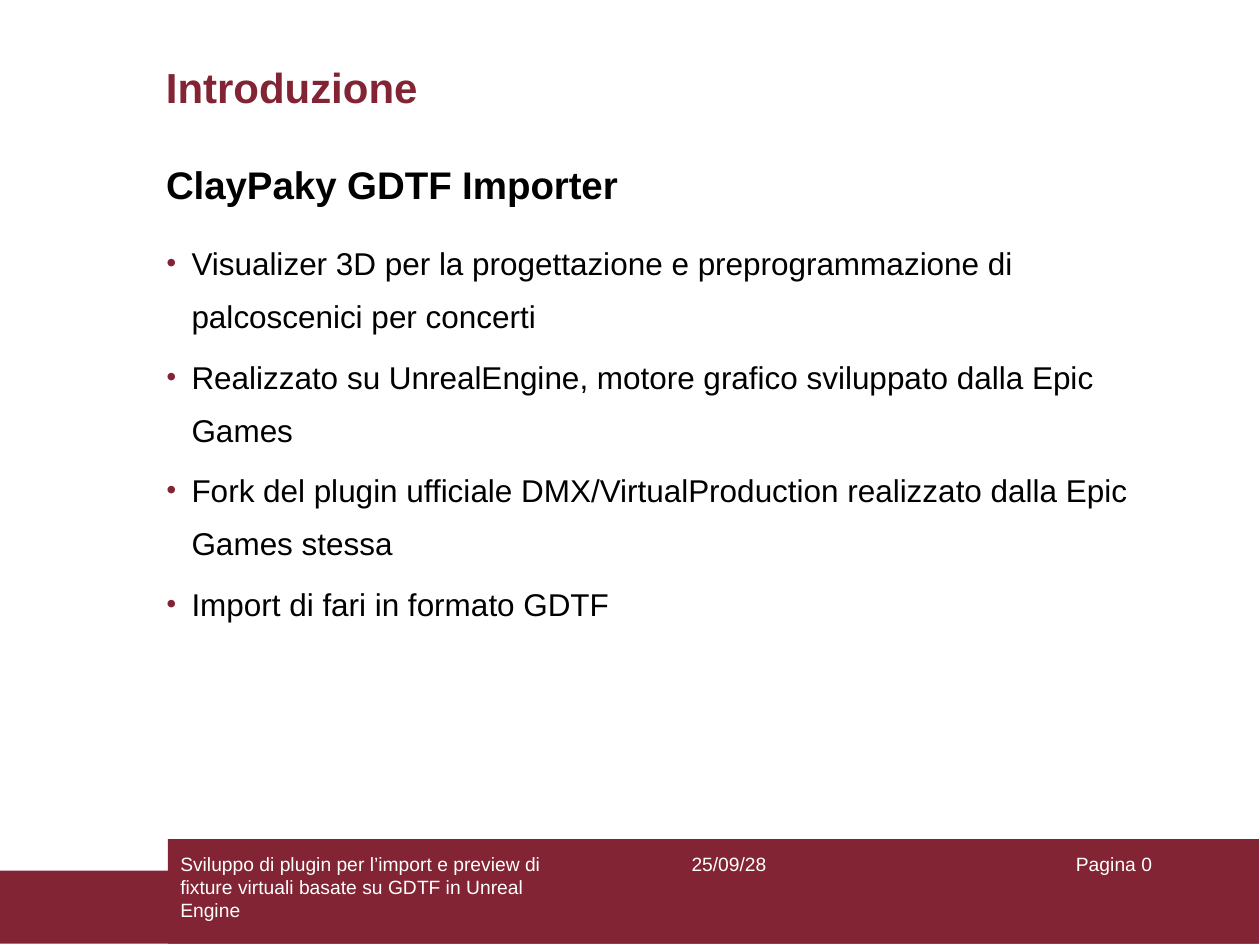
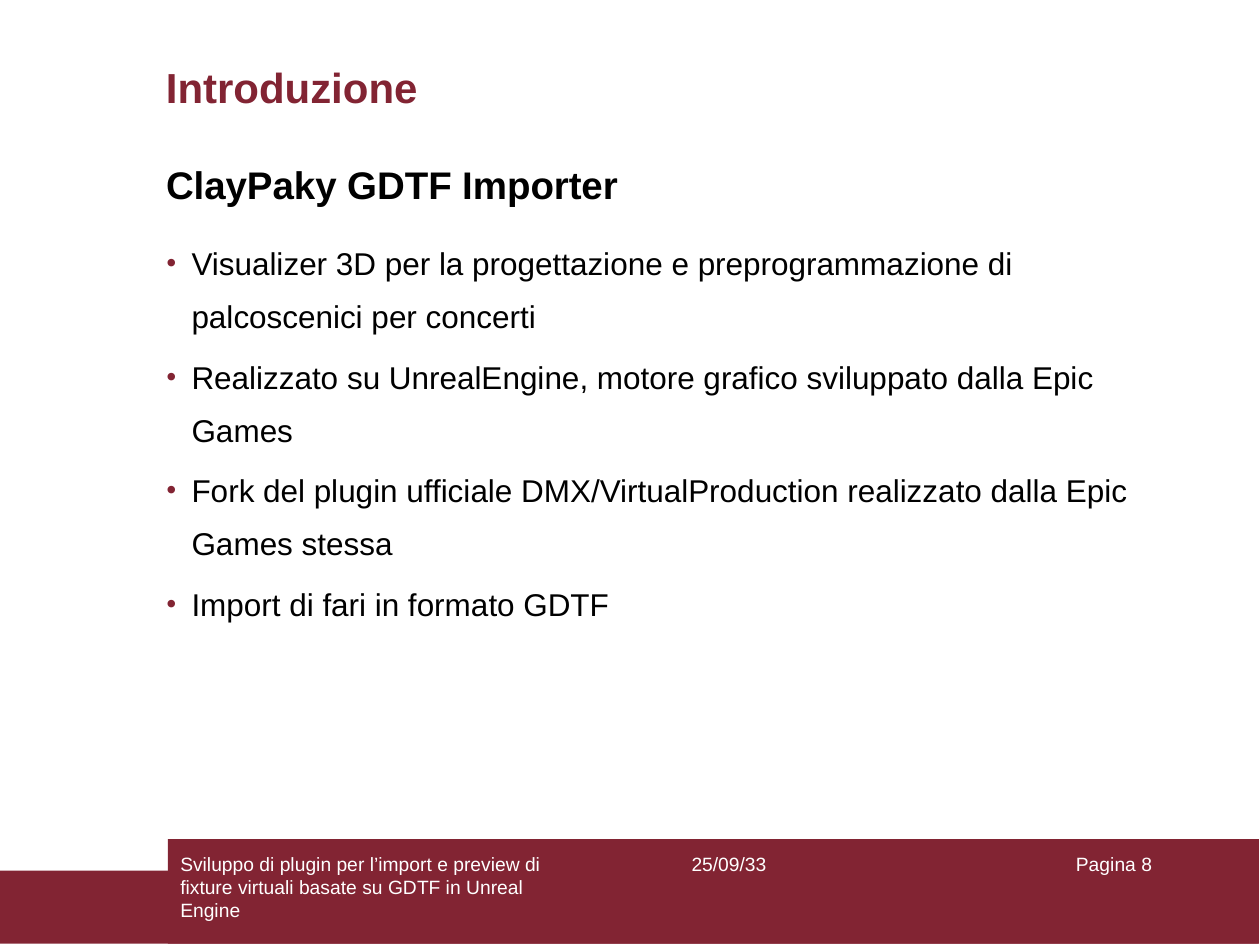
25/09/28: 25/09/28 -> 25/09/33 (729, 866)
0: 0 -> 8 (1147, 866)
